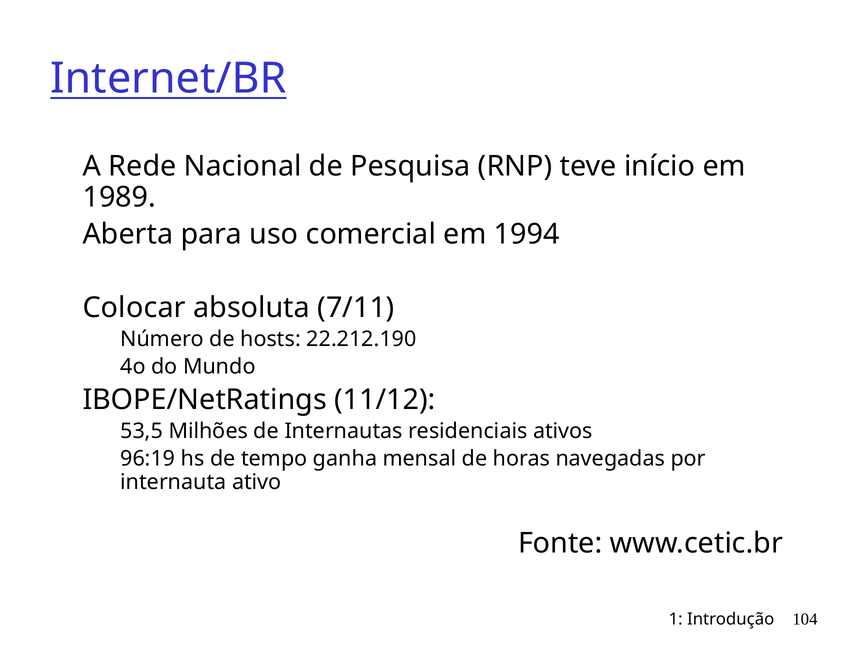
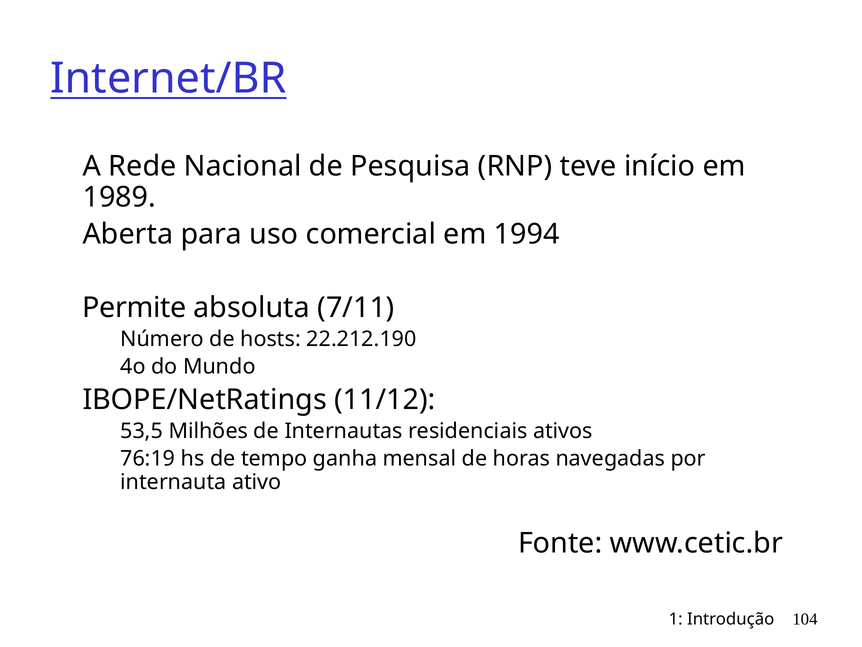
Colocar: Colocar -> Permite (134, 307)
96:19: 96:19 -> 76:19 (148, 459)
